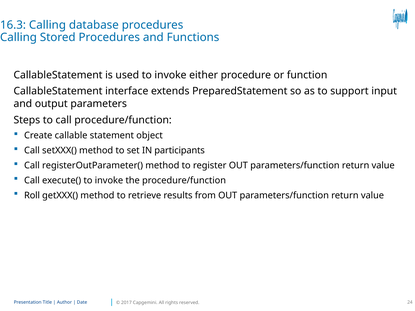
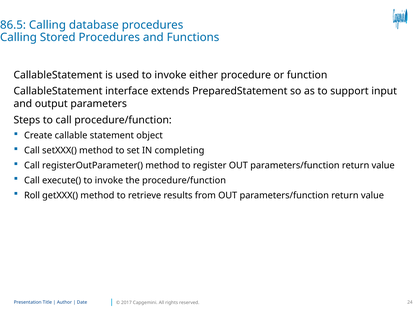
16.3: 16.3 -> 86.5 (13, 25)
participants: participants -> completing (180, 151)
